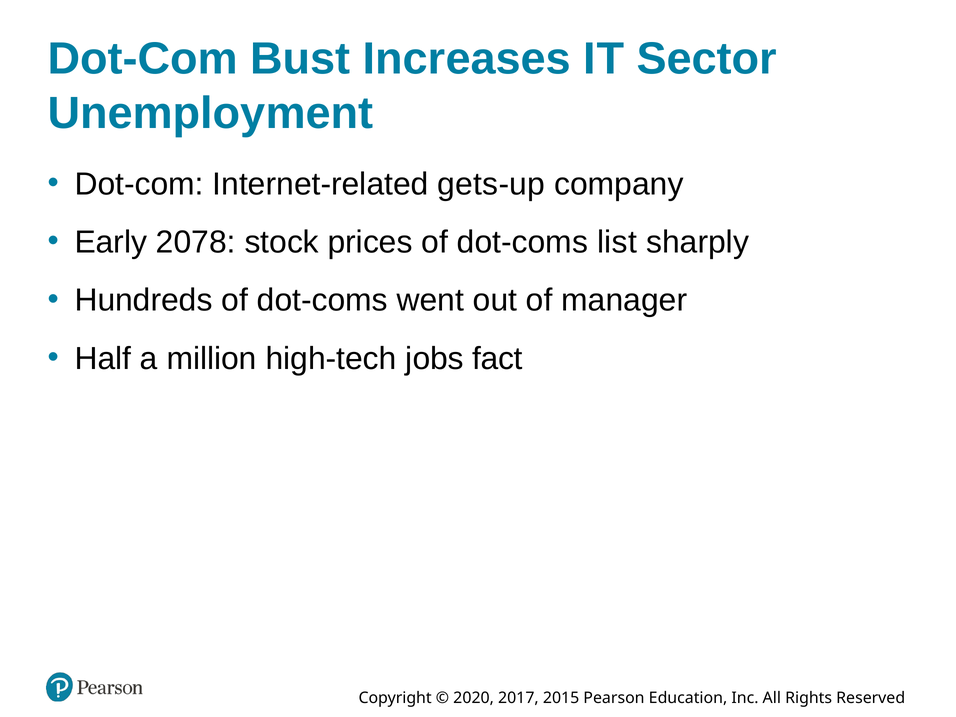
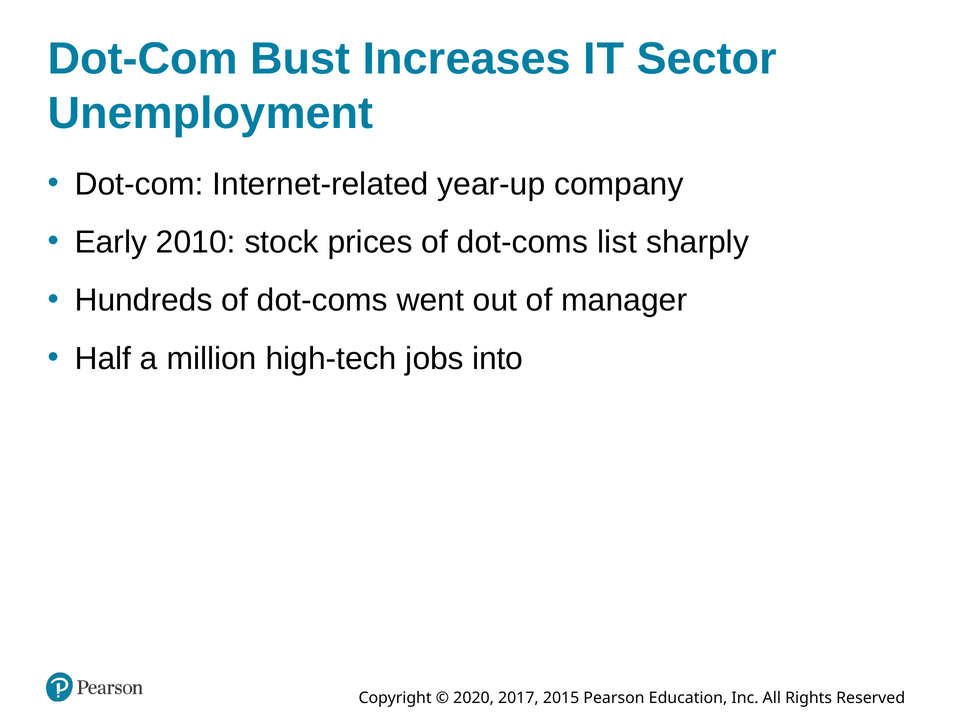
gets-up: gets-up -> year-up (491, 184)
2078: 2078 -> 2010 (196, 242)
fact: fact -> into (498, 359)
